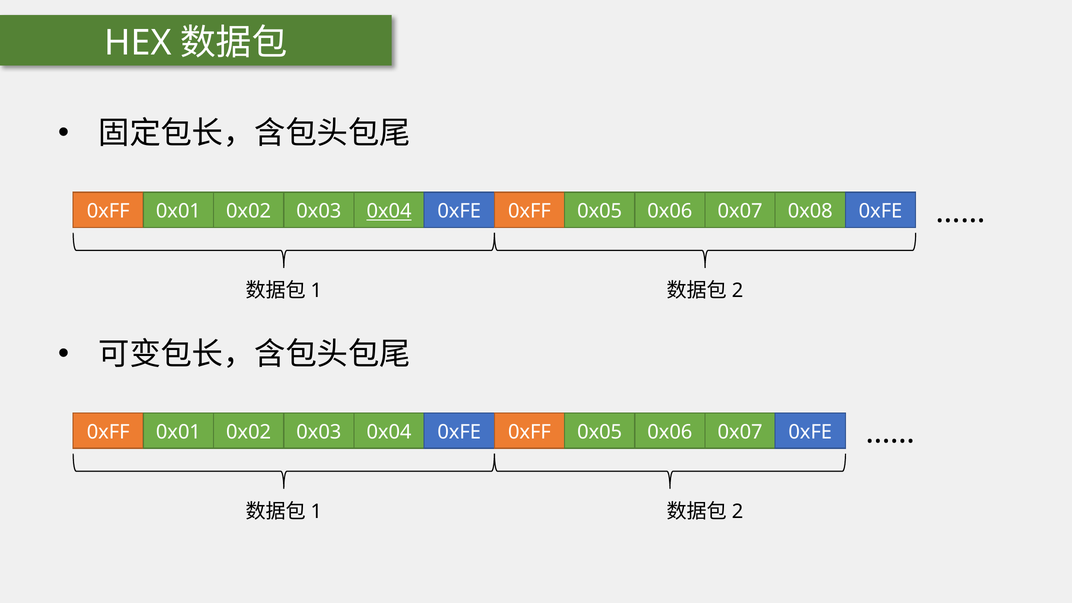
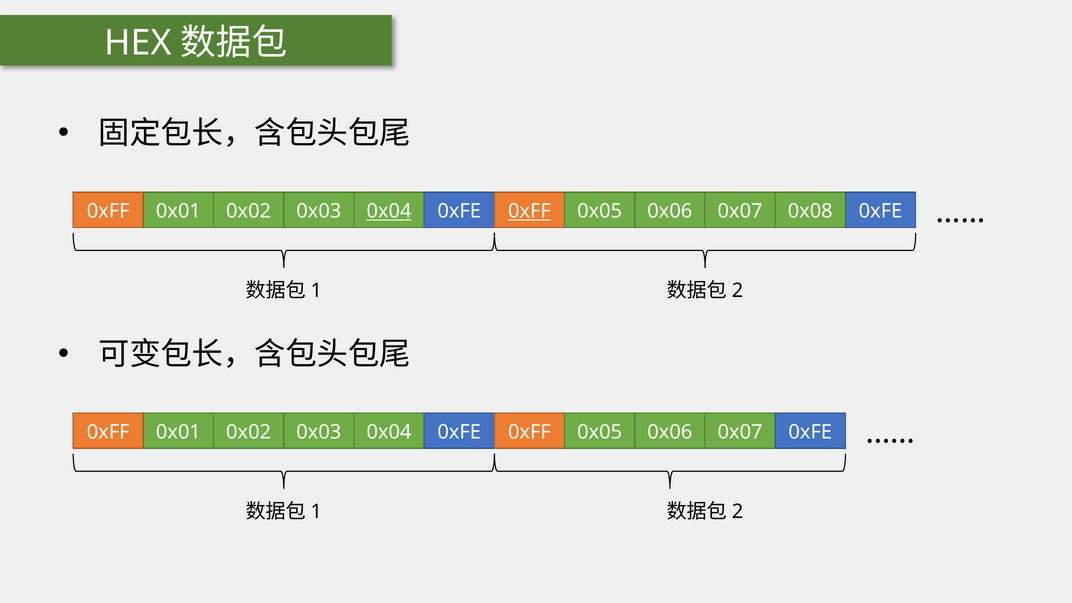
0xFF underline: none -> present (529, 211)
